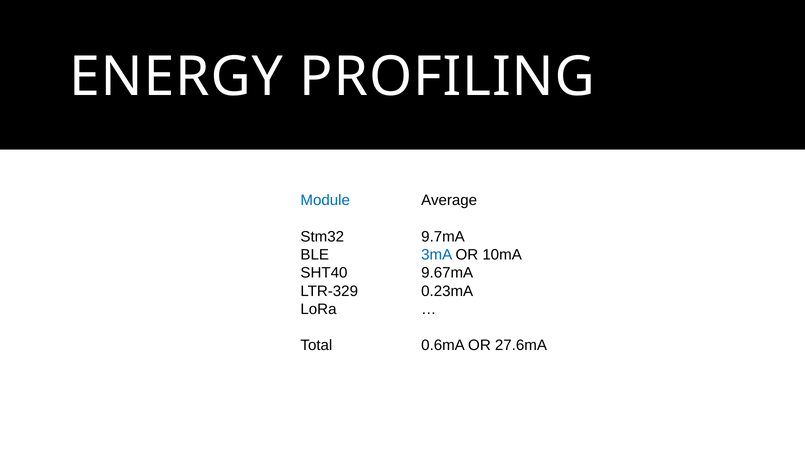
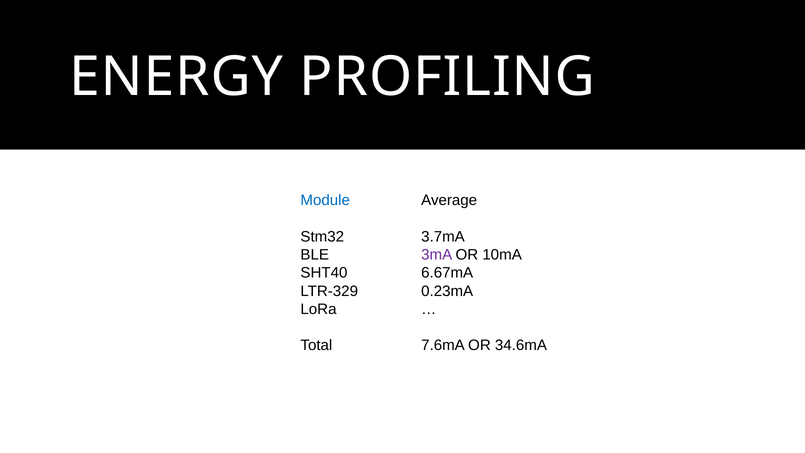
9.7mA: 9.7mA -> 3.7mA (443, 237)
3mA colour: blue -> purple (437, 255)
9.67mA: 9.67mA -> 6.67mA (447, 273)
0.6mA: 0.6mA -> 7.6mA (443, 345)
27.6mA: 27.6mA -> 34.6mA (521, 345)
